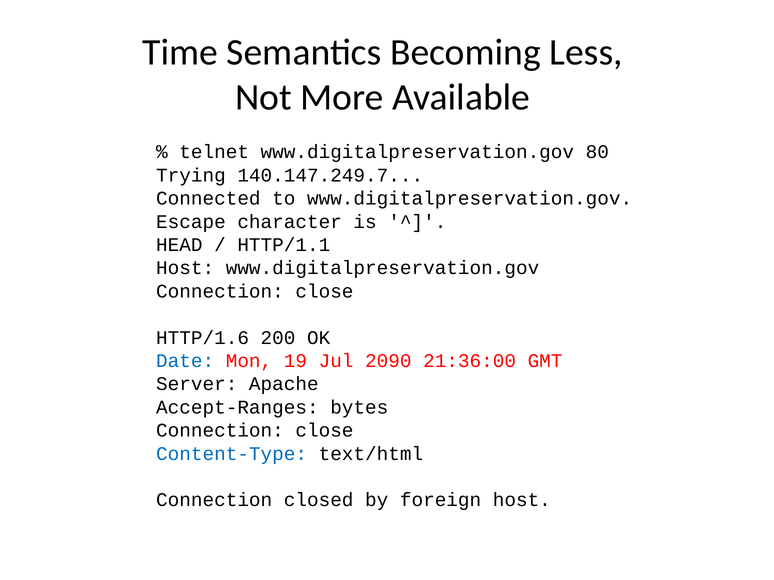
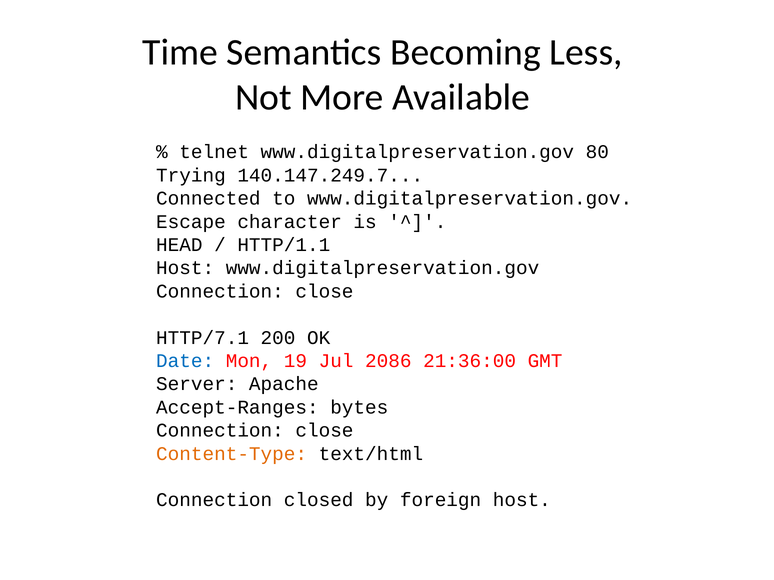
HTTP/1.6: HTTP/1.6 -> HTTP/7.1 (203, 338)
2090: 2090 -> 2086 (388, 361)
Content-Type colour: blue -> orange (232, 454)
